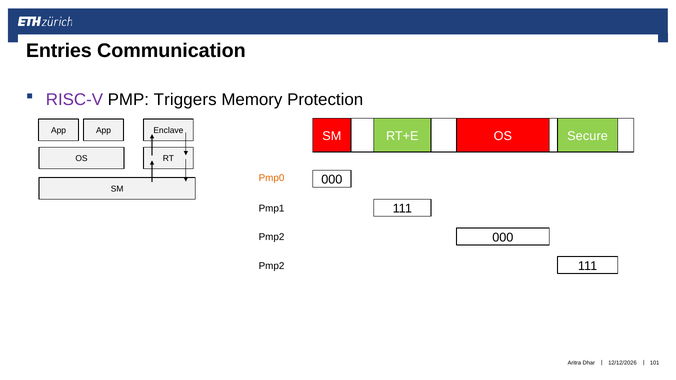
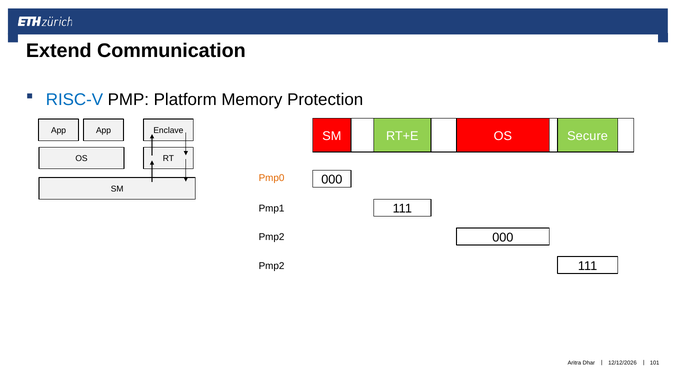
Entries: Entries -> Extend (59, 51)
RISC-V colour: purple -> blue (74, 100)
Triggers: Triggers -> Platform (185, 100)
